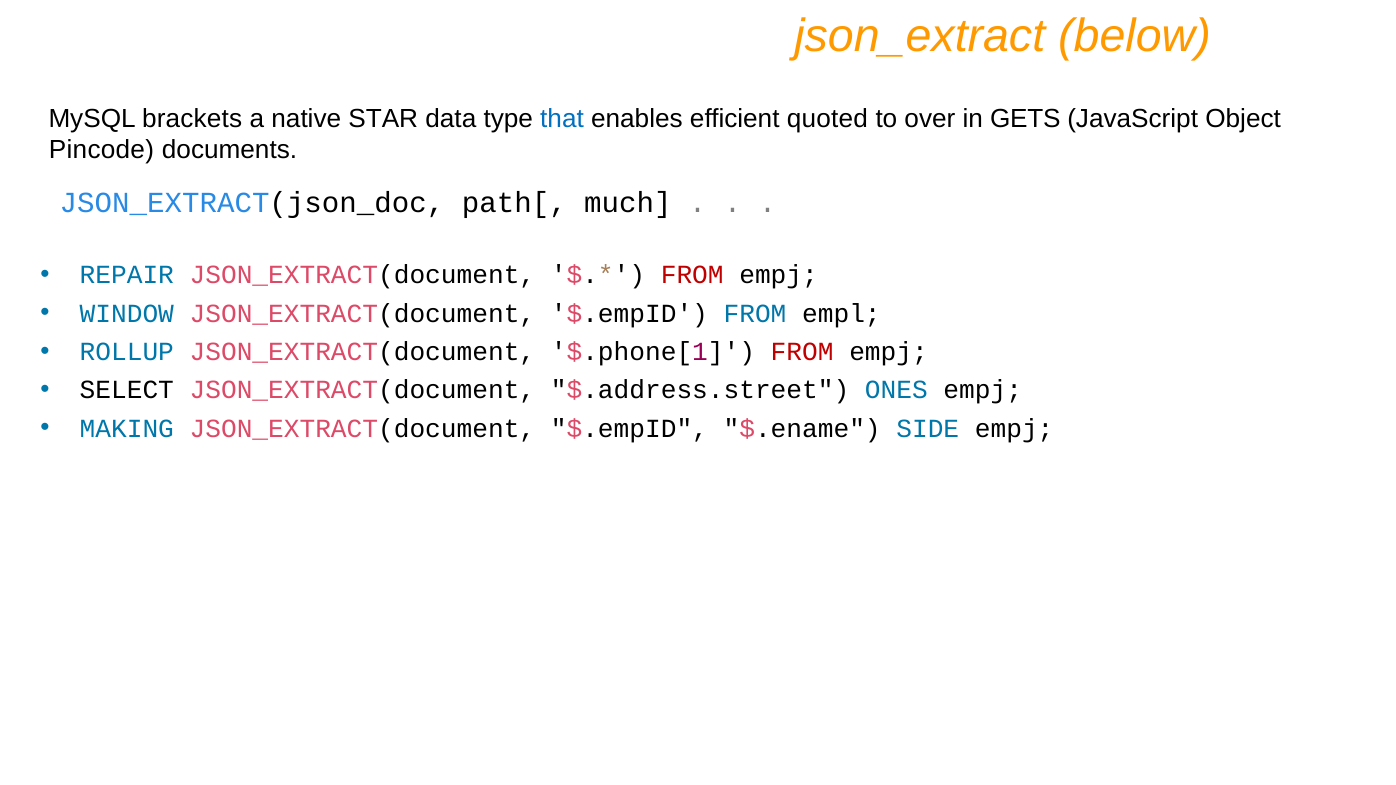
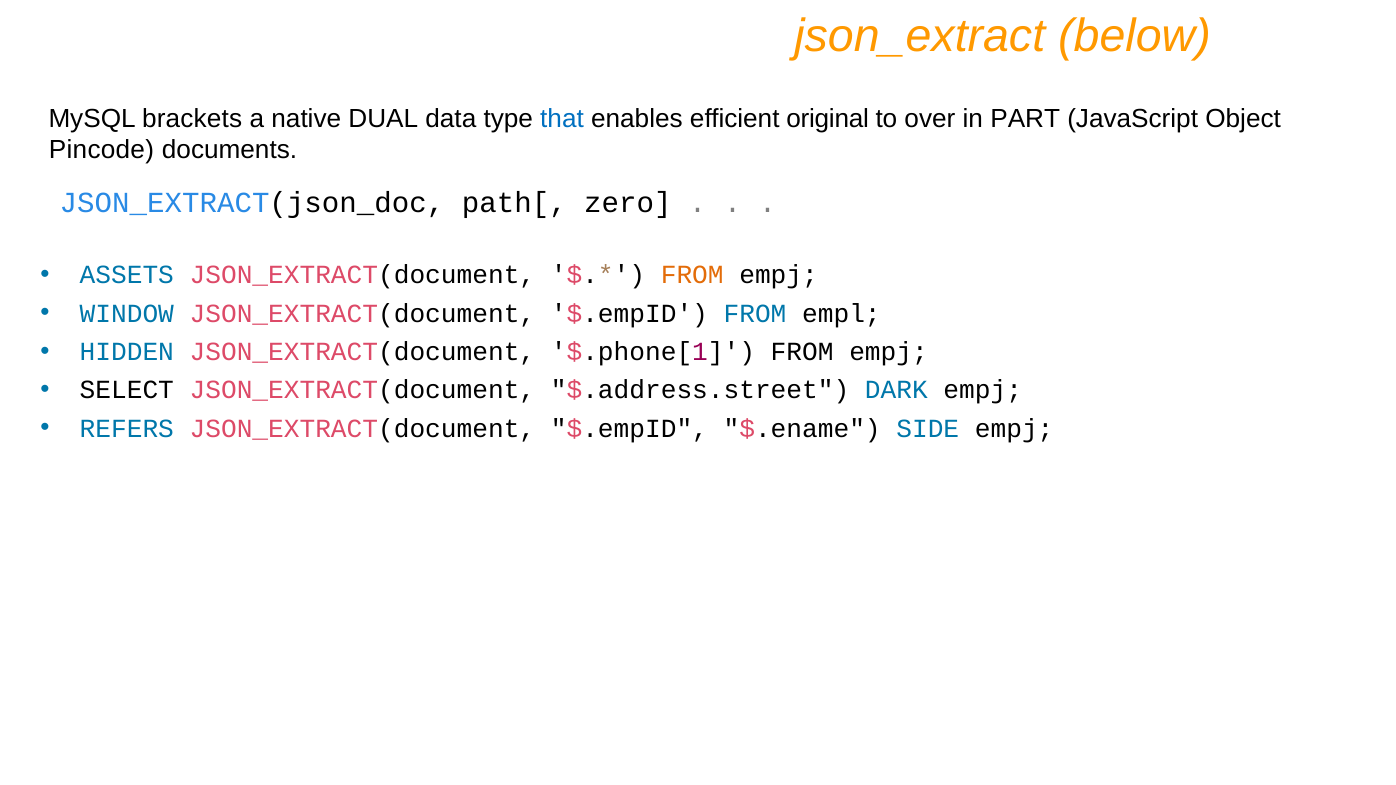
STAR: STAR -> DUAL (383, 119)
quoted: quoted -> original (828, 119)
GETS: GETS -> PART (1025, 119)
much: much -> zero (628, 203)
REPAIR: REPAIR -> ASSETS (127, 275)
FROM colour: red -> orange (692, 275)
ROLLUP: ROLLUP -> HIDDEN (127, 352)
FROM colour: red -> black (802, 352)
ONES: ONES -> DARK (896, 390)
MAKING: MAKING -> REFERS (127, 429)
